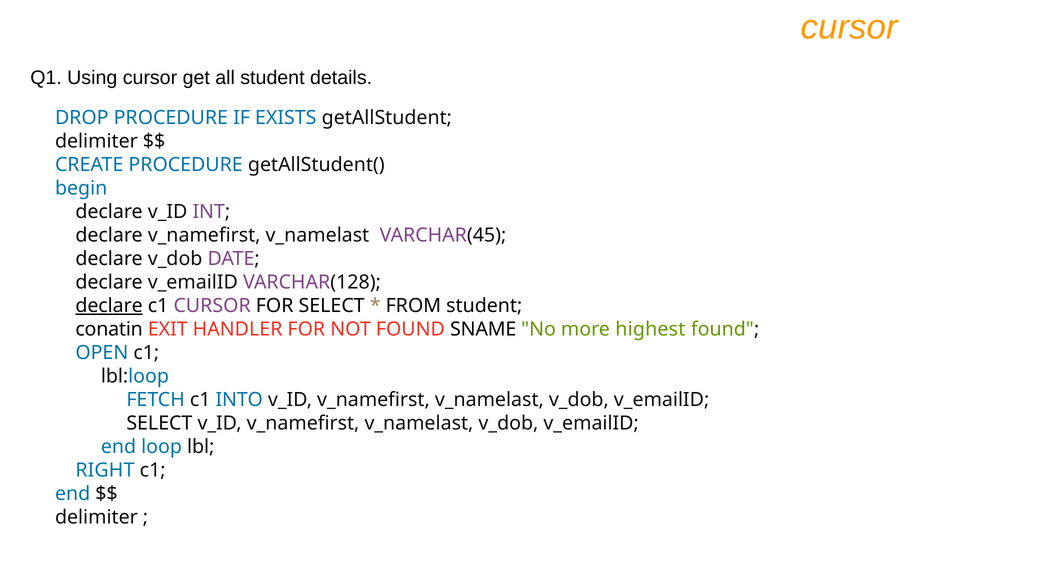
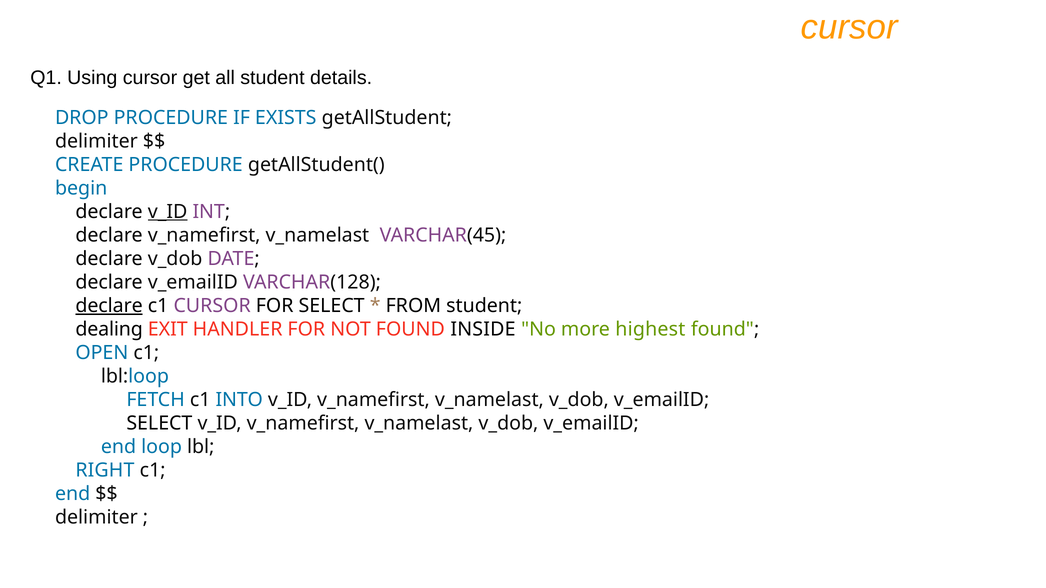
v_ID underline: none -> present (168, 212)
conatin: conatin -> dealing (109, 329)
SNAME: SNAME -> INSIDE (483, 329)
